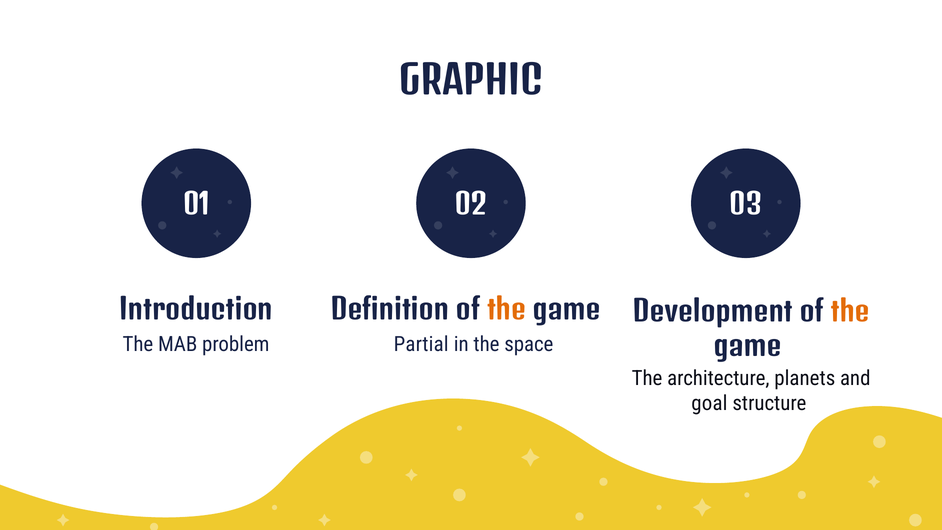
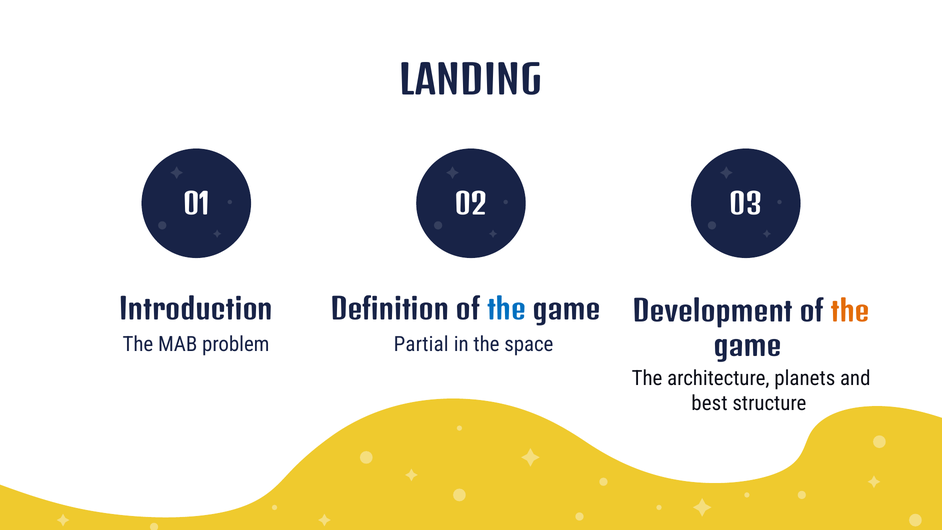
GRAPHIC: GRAPHIC -> LANDING (471, 82)
the colour: orange -> blue (507, 310)
goal: goal -> best (709, 403)
